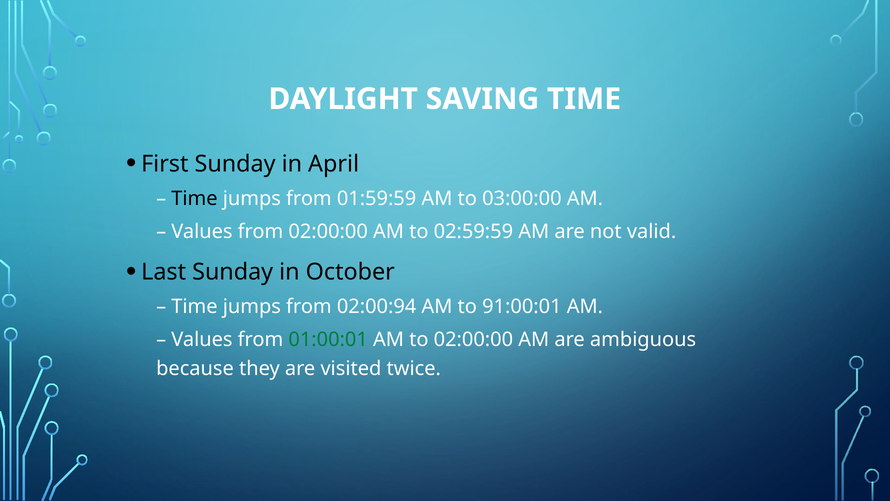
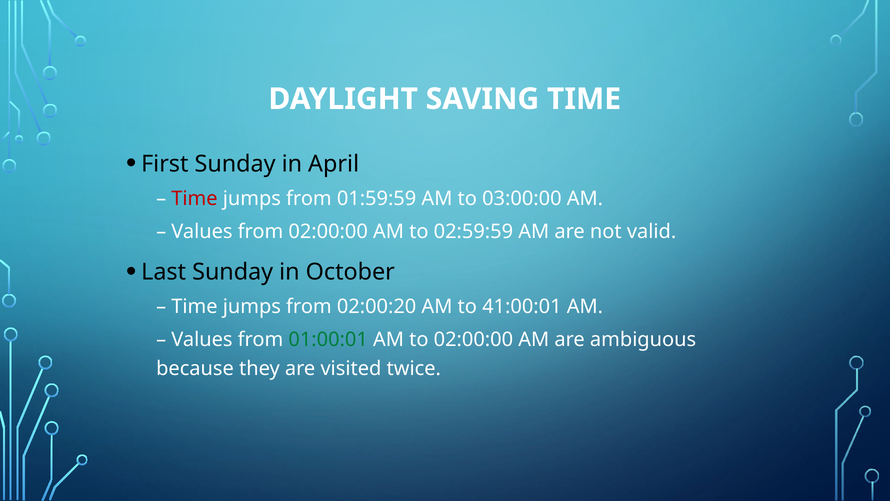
Time colour: black -> red (194, 199)
02:00:94: 02:00:94 -> 02:00:20 (377, 307)
91:00:01: 91:00:01 -> 41:00:01 (522, 307)
